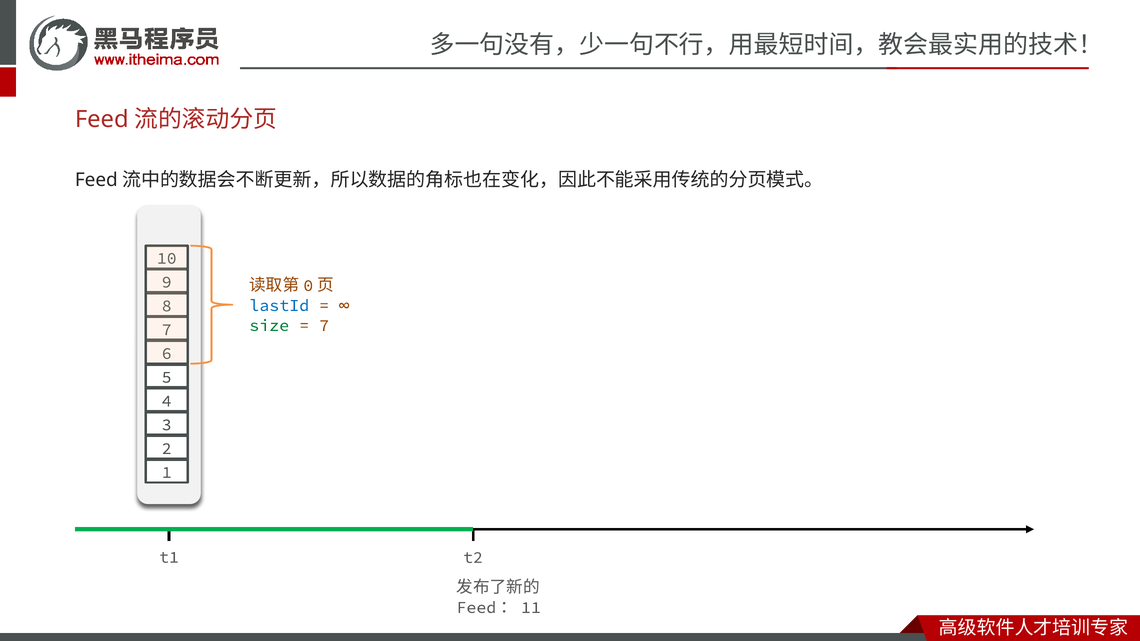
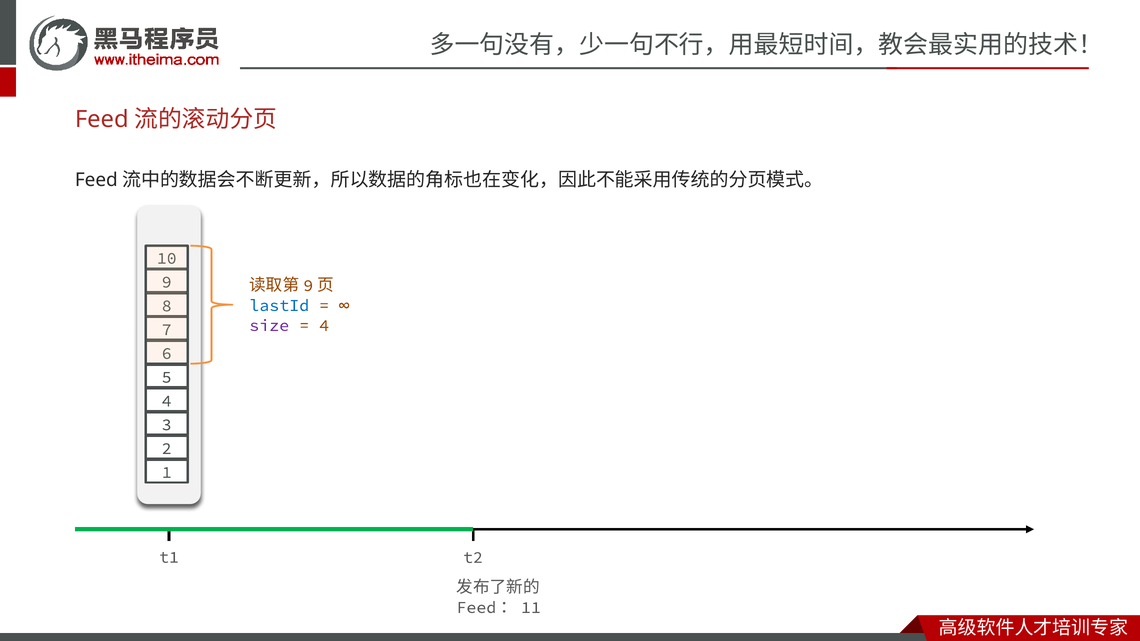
0: 0 -> 9 (308, 286)
size colour: green -> purple (269, 326)
7: 7 -> 4 (324, 326)
